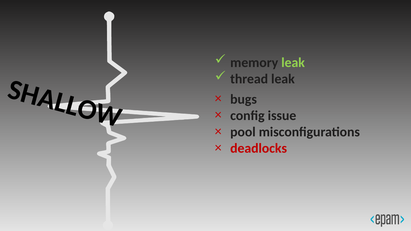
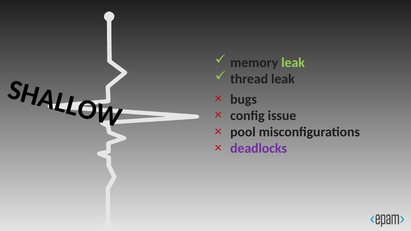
deadlocks colour: red -> purple (259, 149)
